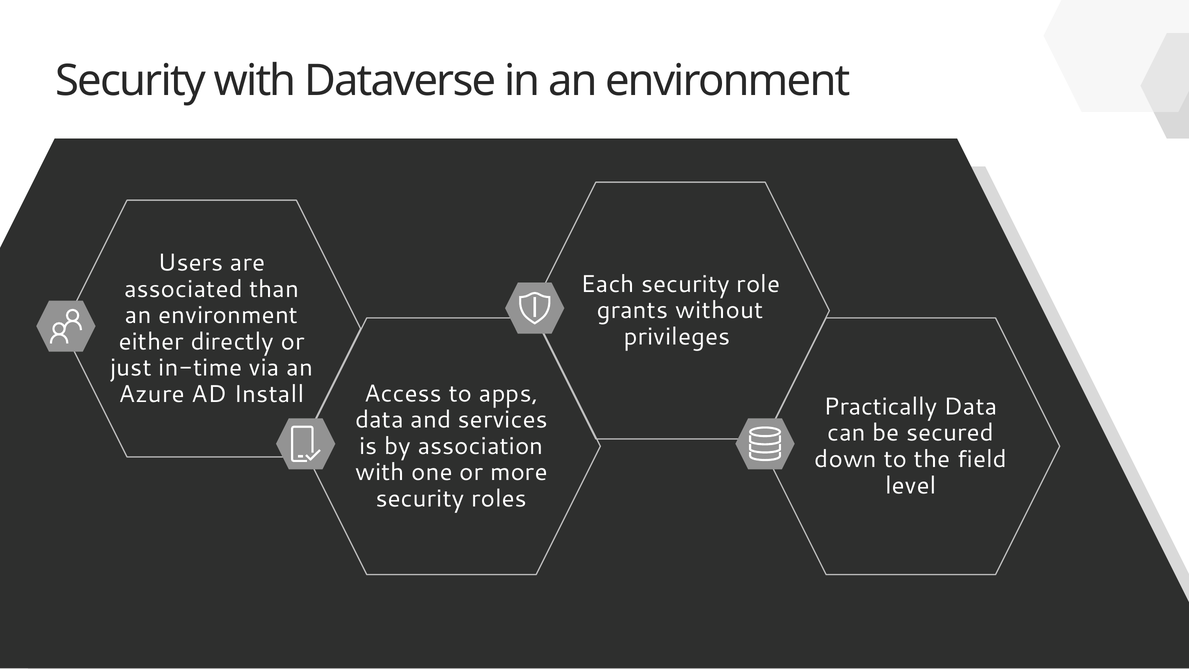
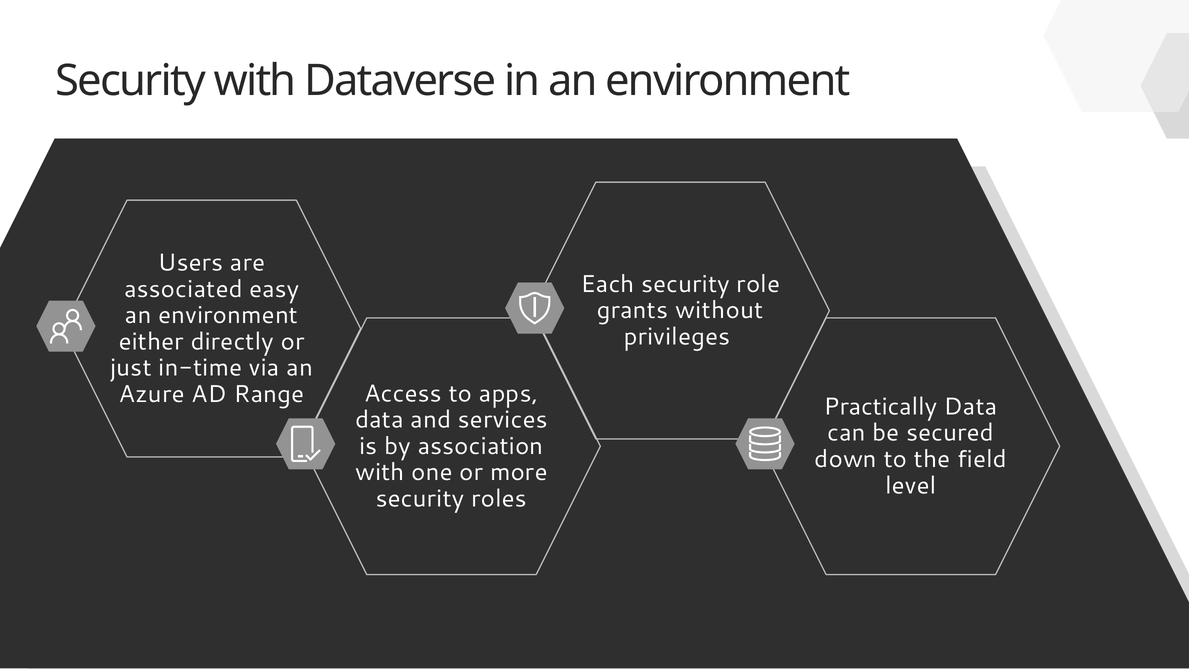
than: than -> easy (274, 289)
Install: Install -> Range (269, 394)
